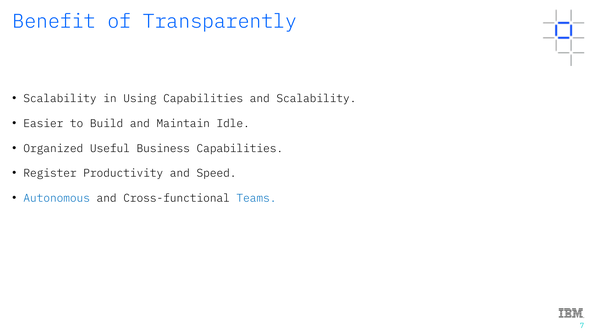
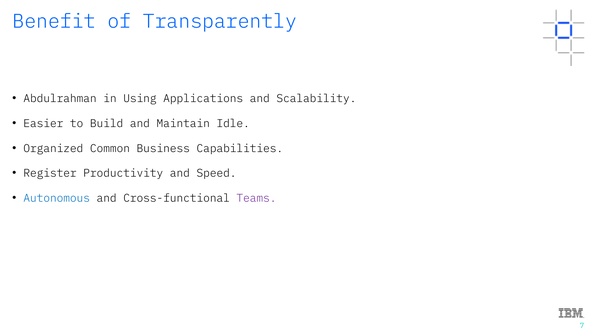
Scalability: Scalability -> Abdulrahman (60, 99)
Using Capabilities: Capabilities -> Applications (203, 99)
Useful: Useful -> Common (110, 148)
Teams colour: blue -> purple (256, 198)
